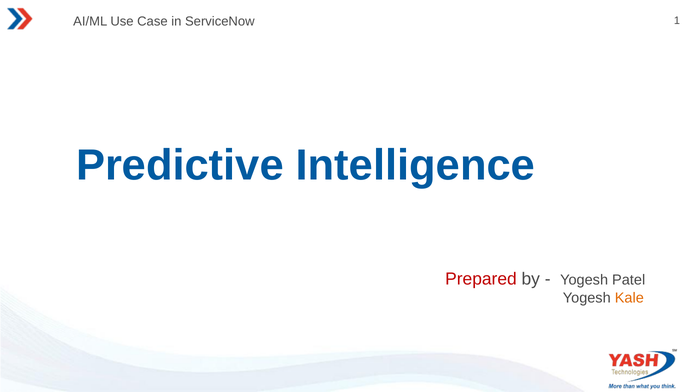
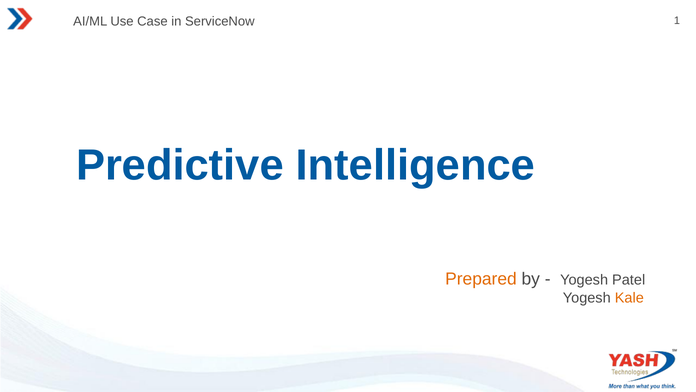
Prepared colour: red -> orange (481, 279)
